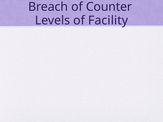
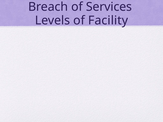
Counter: Counter -> Services (109, 7)
